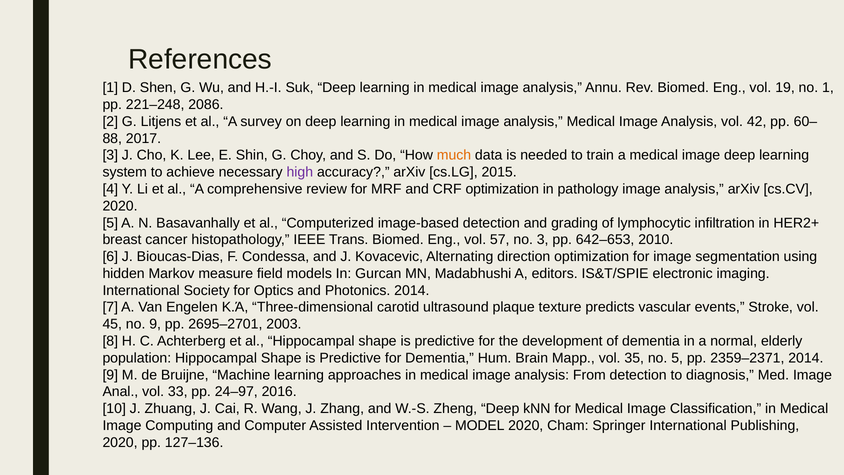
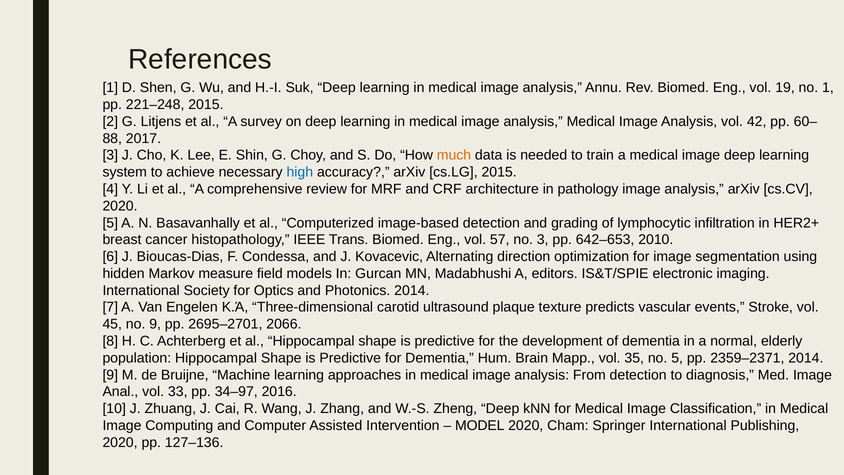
221–248 2086: 2086 -> 2015 (206, 105)
high colour: purple -> blue (300, 172)
CRF optimization: optimization -> architecture (502, 189)
2003: 2003 -> 2066 (284, 324)
24–97: 24–97 -> 34–97 (236, 392)
